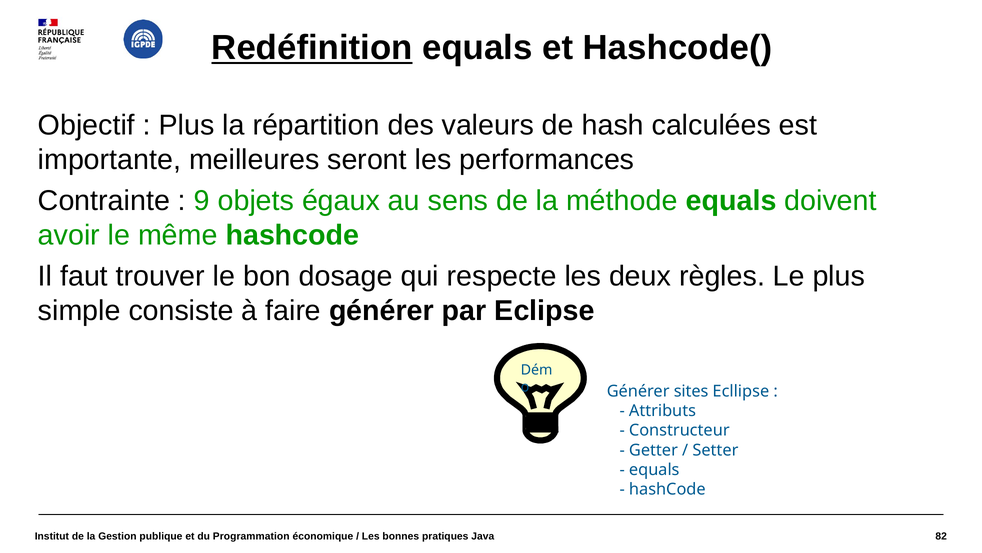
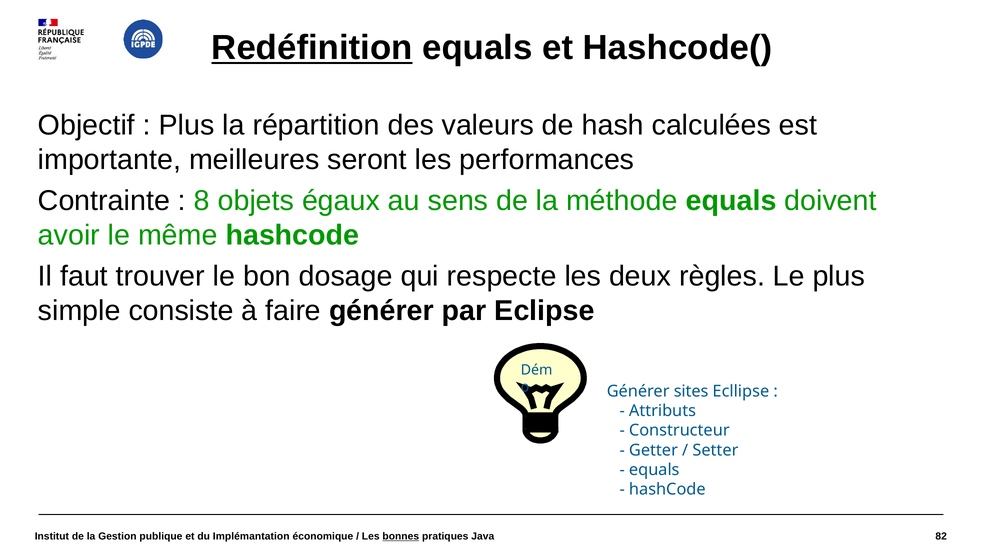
9: 9 -> 8 (202, 201)
Programmation: Programmation -> Implémantation (251, 536)
bonnes underline: none -> present (401, 536)
